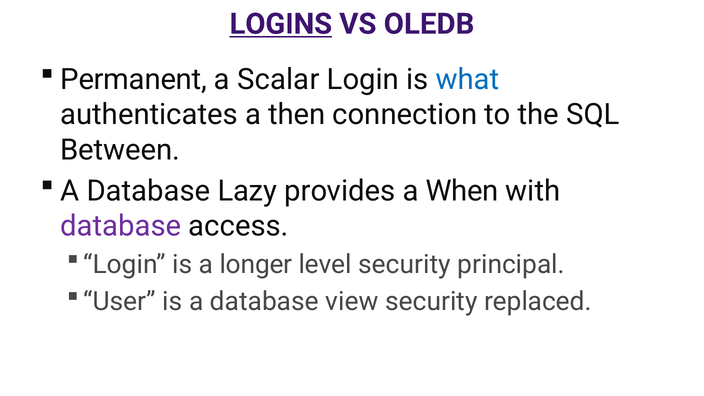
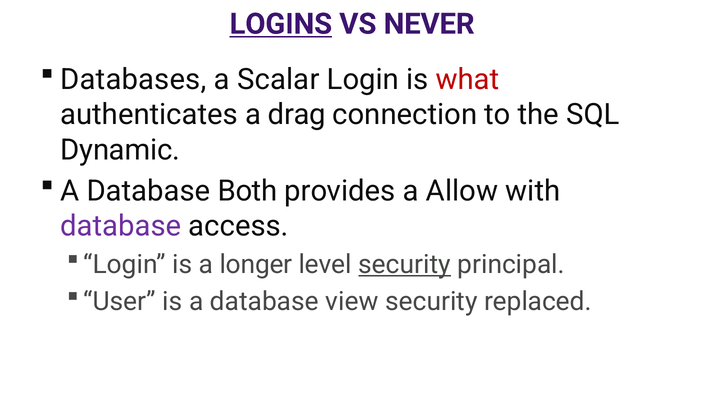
OLEDB: OLEDB -> NEVER (429, 24)
Permanent: Permanent -> Databases (133, 79)
what colour: blue -> red (468, 79)
then: then -> drag (297, 115)
Between: Between -> Dynamic (120, 150)
Lazy: Lazy -> Both (247, 191)
When: When -> Allow (462, 191)
security underline: none -> present (405, 265)
